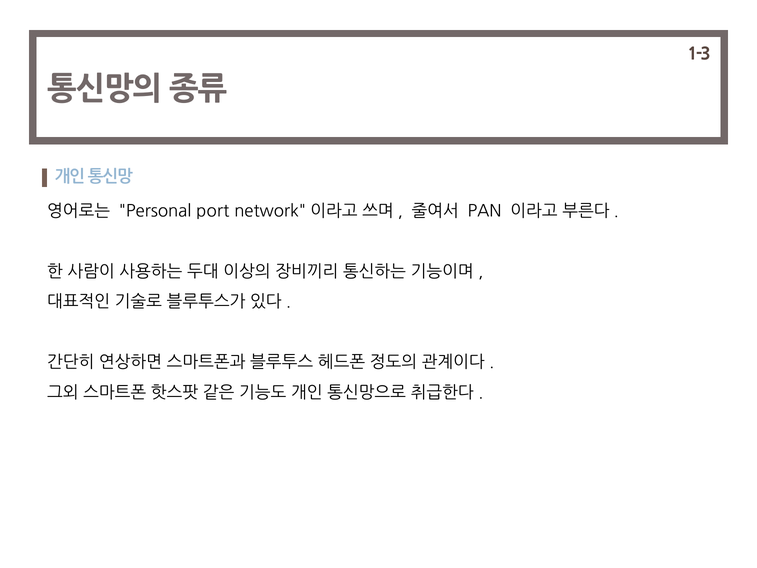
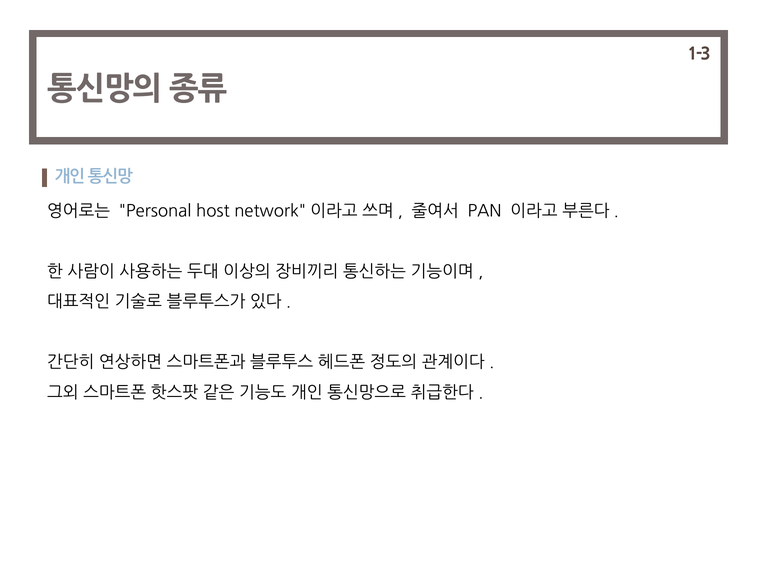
port: port -> host (213, 211)
